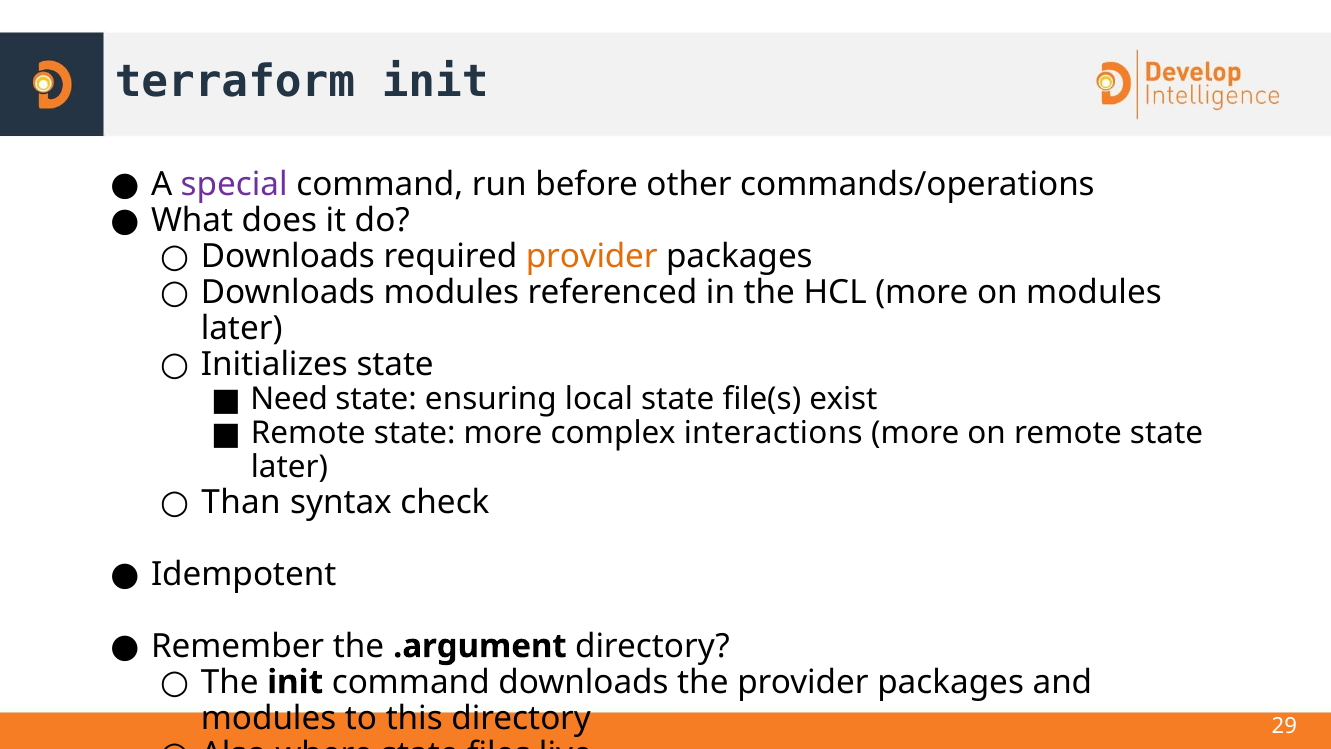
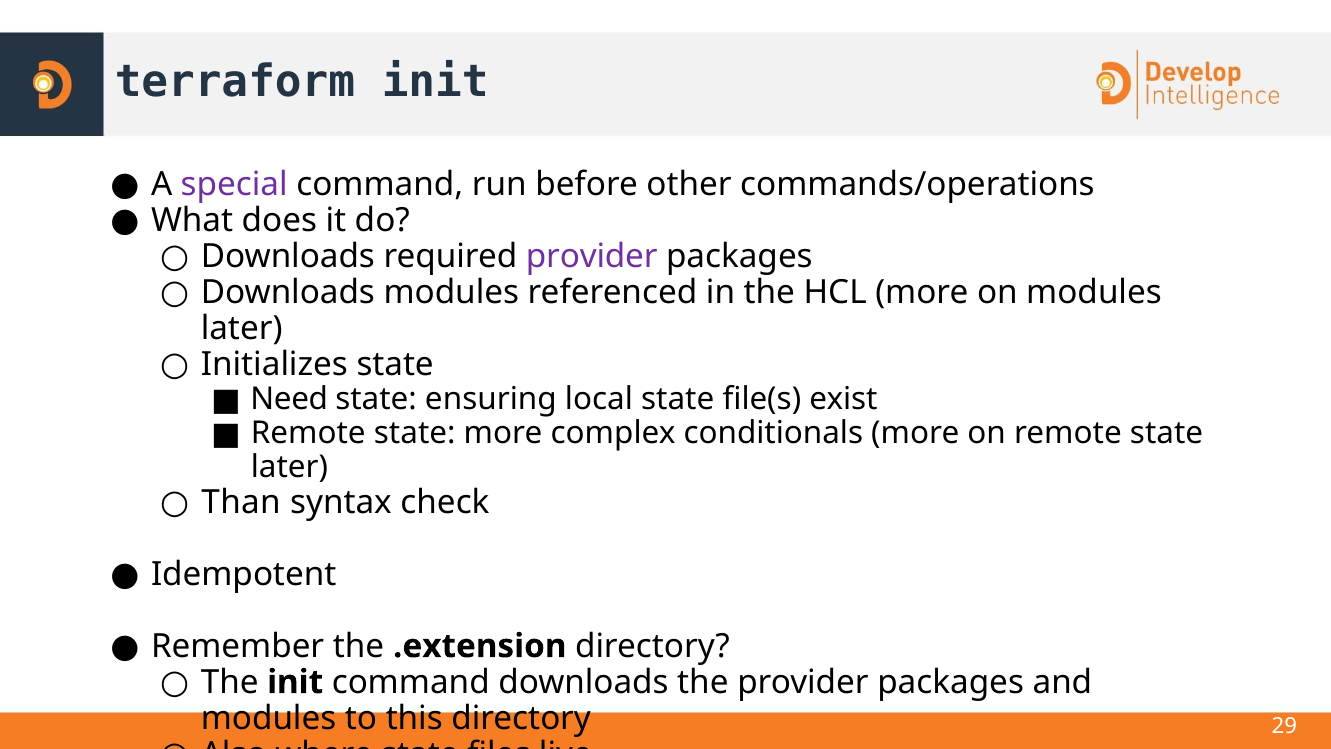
provider colour: orange -> purple (592, 257)
interactions: interactions -> conditionals (773, 433)
.argument: .argument -> .extension (480, 646)
